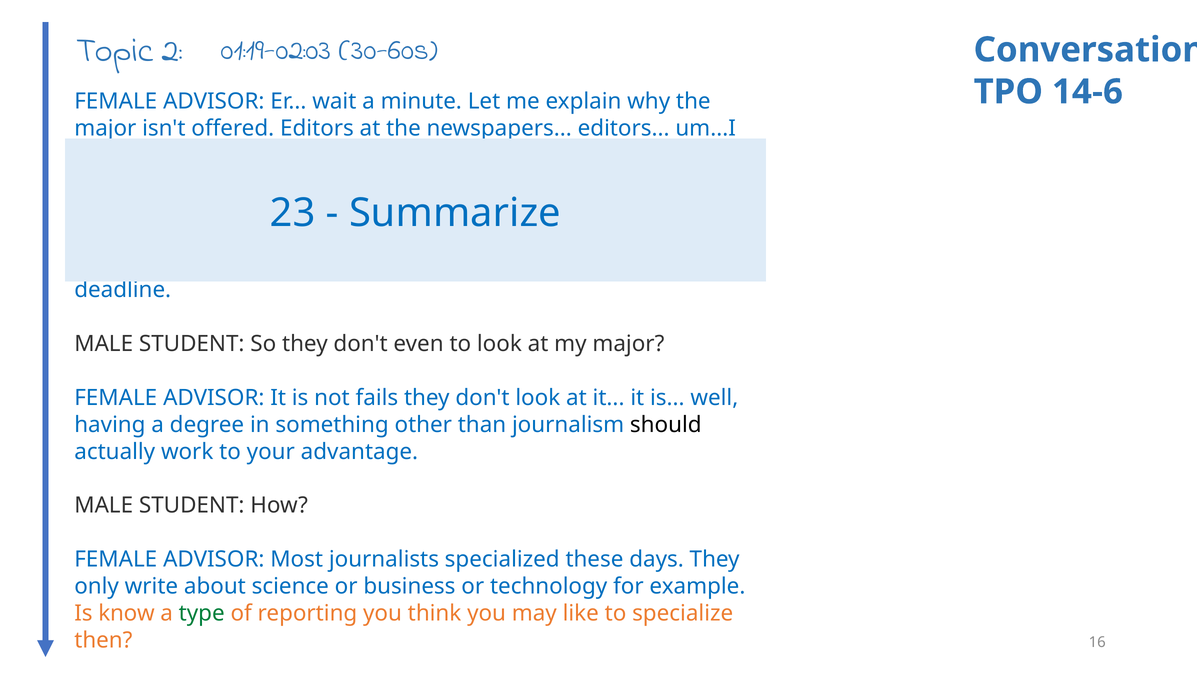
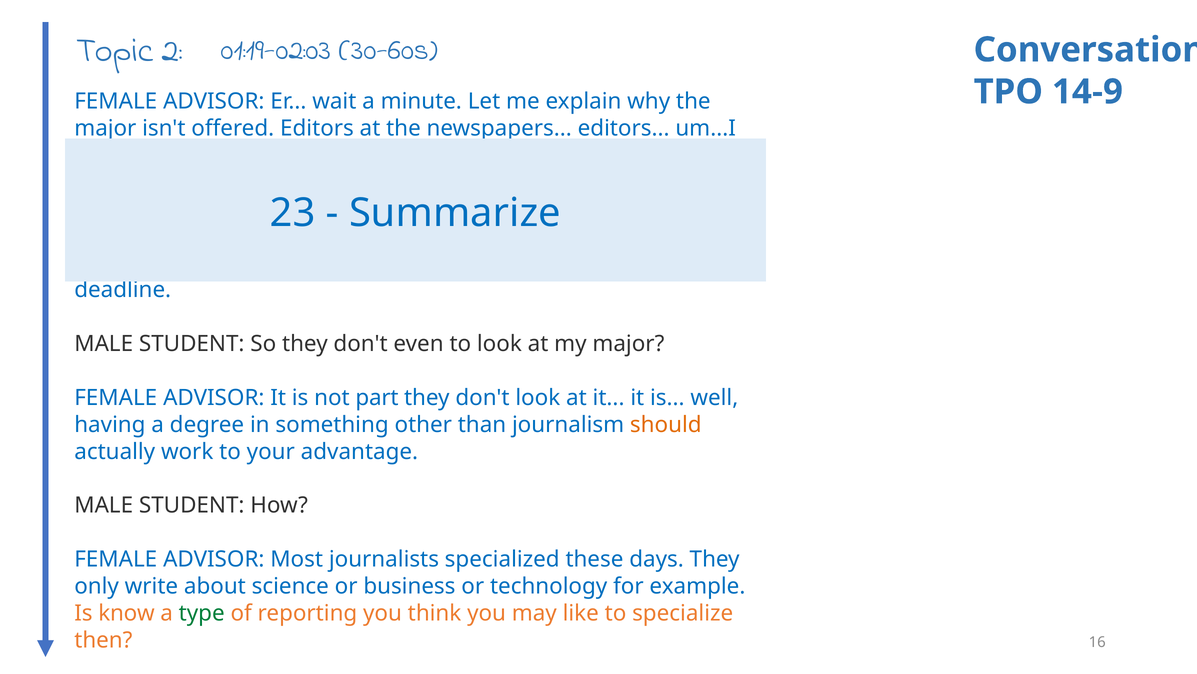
14-6: 14-6 -> 14-9 (1087, 92)
fails: fails -> part (377, 397)
should colour: black -> orange (666, 424)
